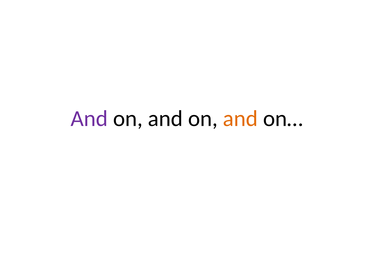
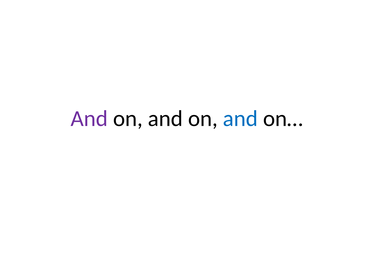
and colour: orange -> blue (240, 119)
